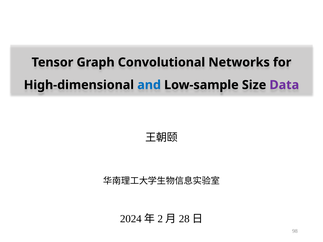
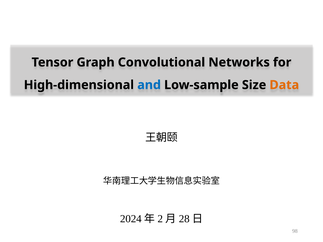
Data colour: purple -> orange (284, 85)
